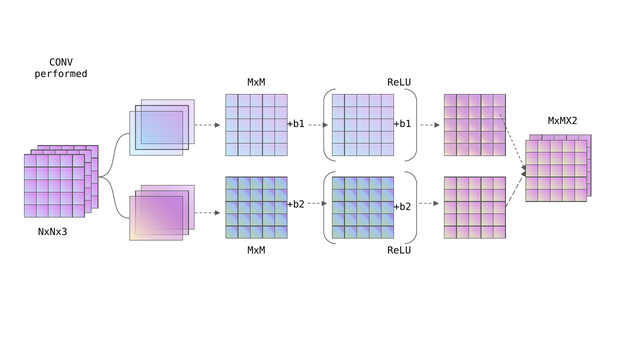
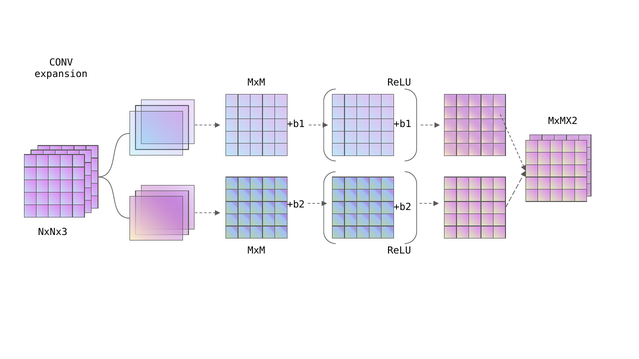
performed: performed -> expansion (61, 74)
